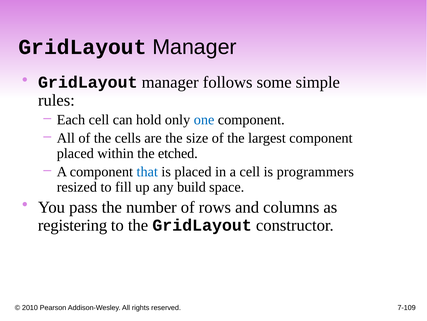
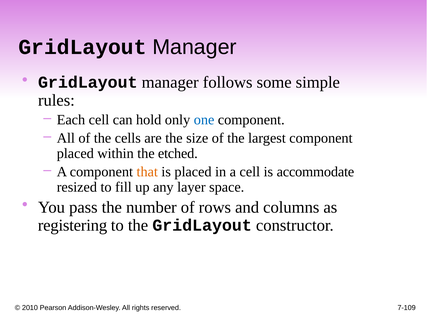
that colour: blue -> orange (147, 171)
programmers: programmers -> accommodate (315, 171)
build: build -> layer (191, 187)
